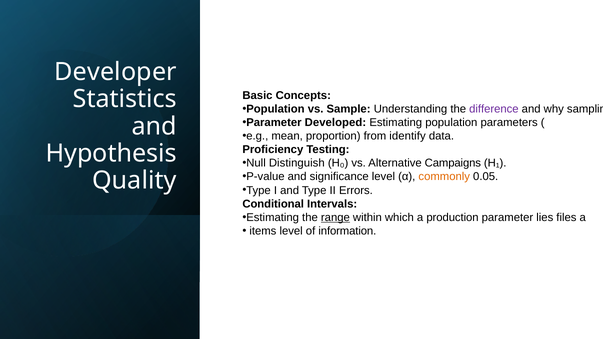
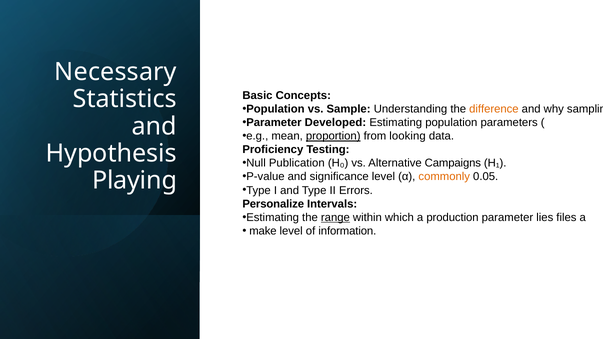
Developer: Developer -> Necessary (116, 72)
difference colour: purple -> orange (494, 109)
proportion underline: none -> present (333, 136)
identify: identify -> looking (408, 136)
Distinguish: Distinguish -> Publication (297, 163)
Quality: Quality -> Playing (135, 181)
Conditional: Conditional -> Personalize (273, 204)
items: items -> make (263, 231)
